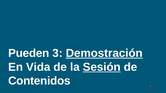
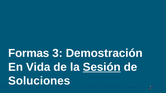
Pueden: Pueden -> Formas (29, 53)
Demostración underline: present -> none (104, 53)
Contenidos: Contenidos -> Soluciones (39, 81)
